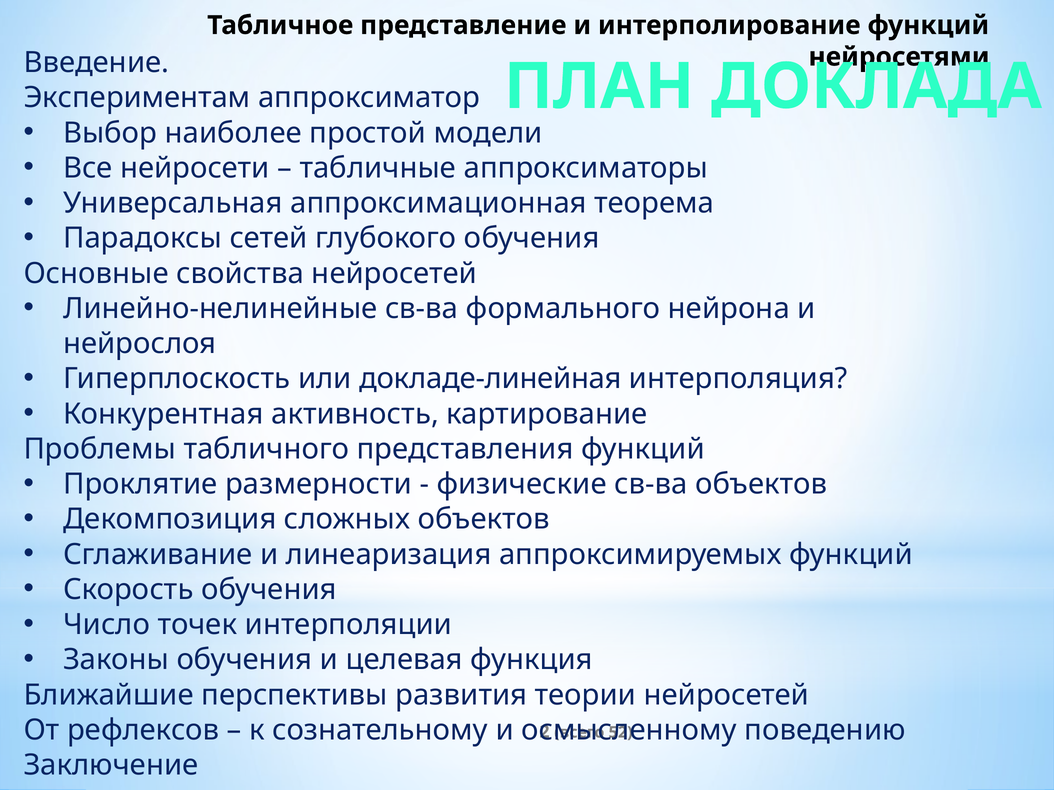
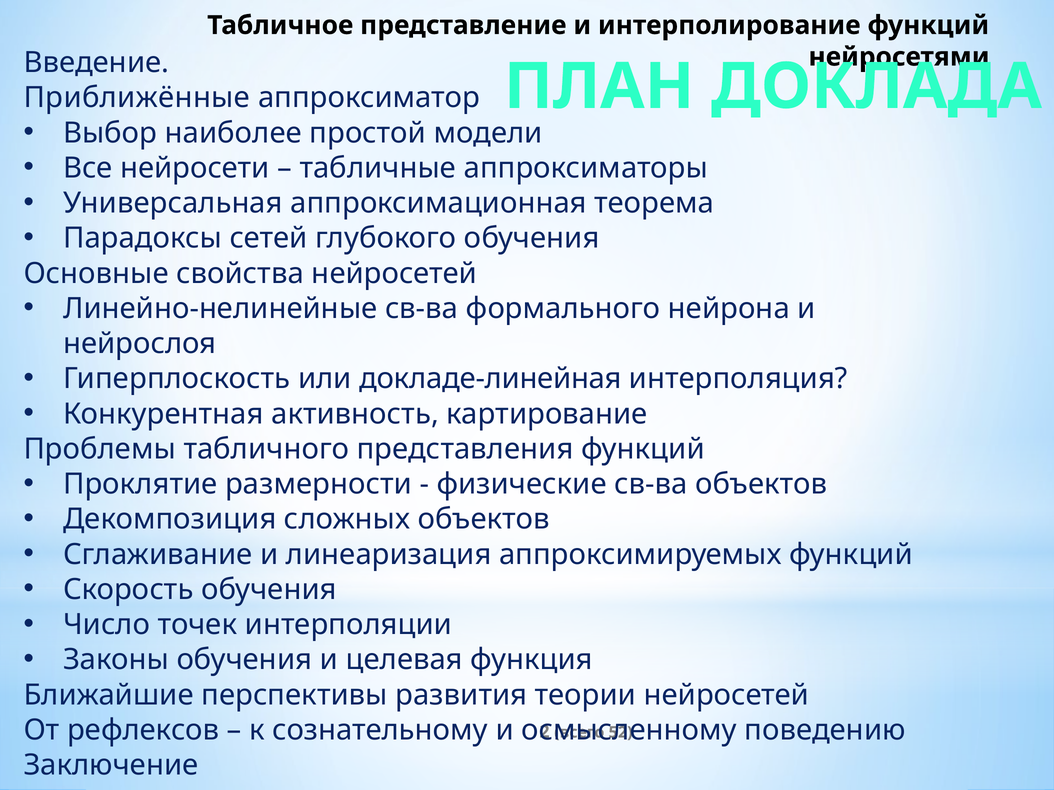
Экспериментам: Экспериментам -> Приближённые (137, 98)
